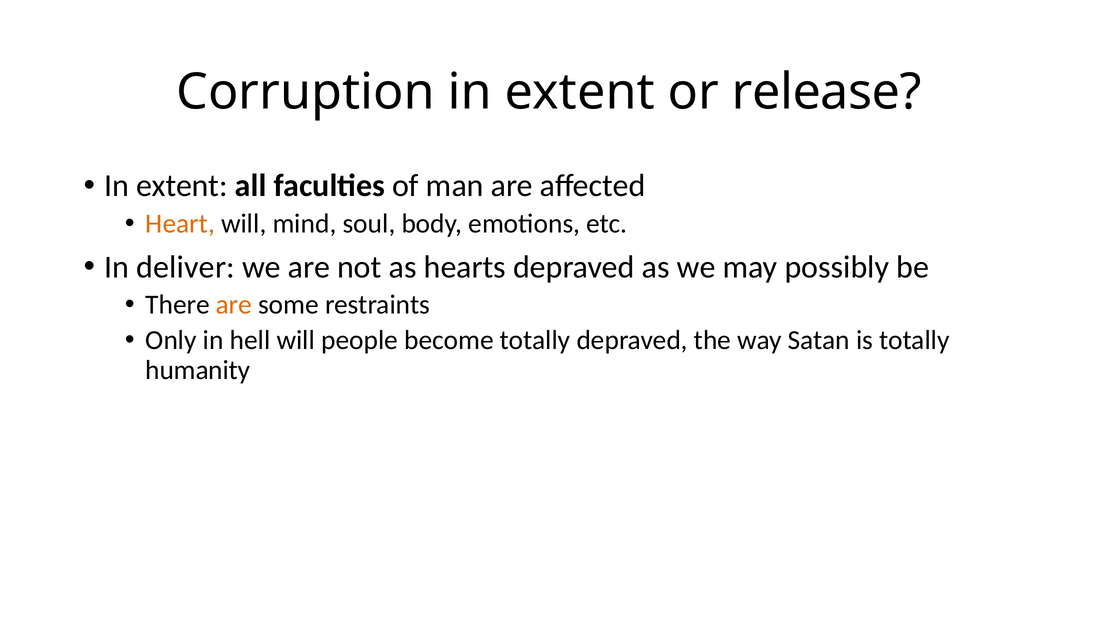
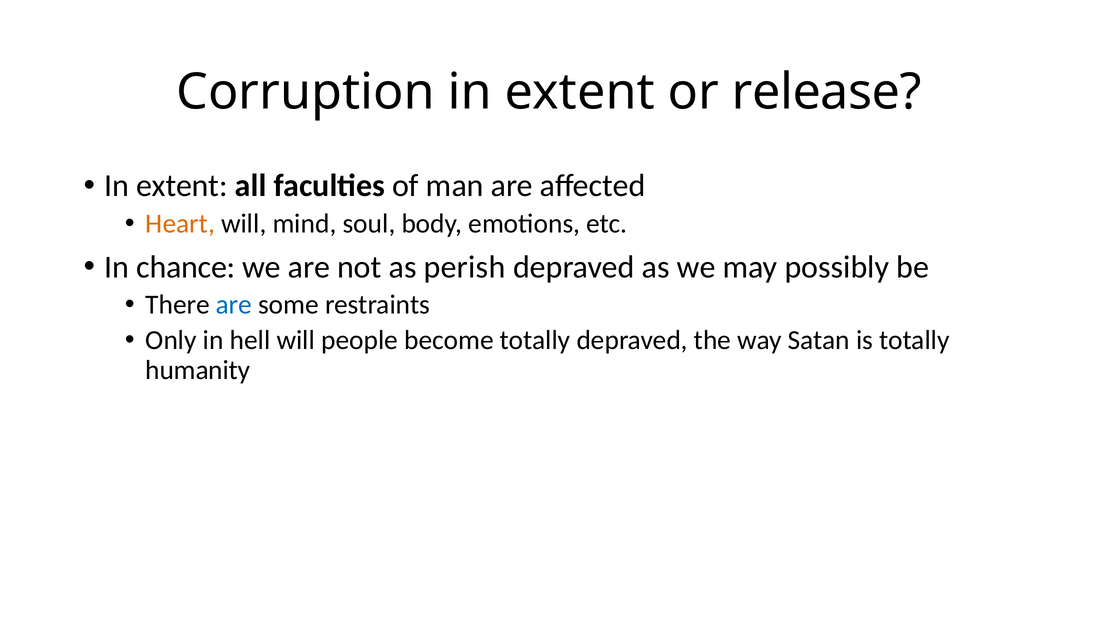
deliver: deliver -> chance (186, 267)
hearts: hearts -> perish (465, 267)
are colour: orange -> blue (234, 305)
